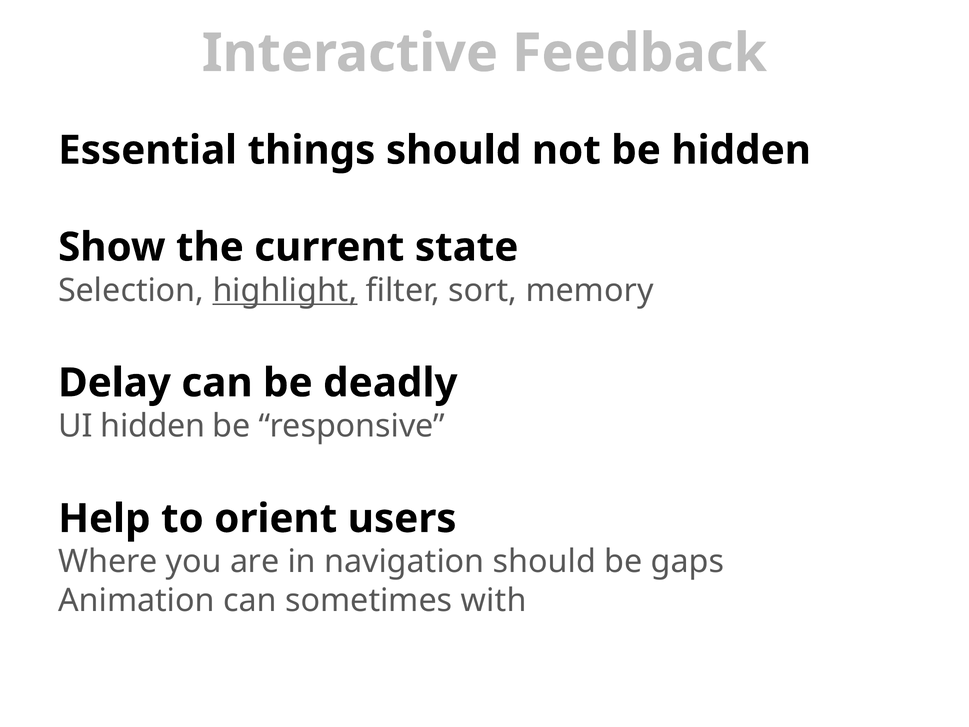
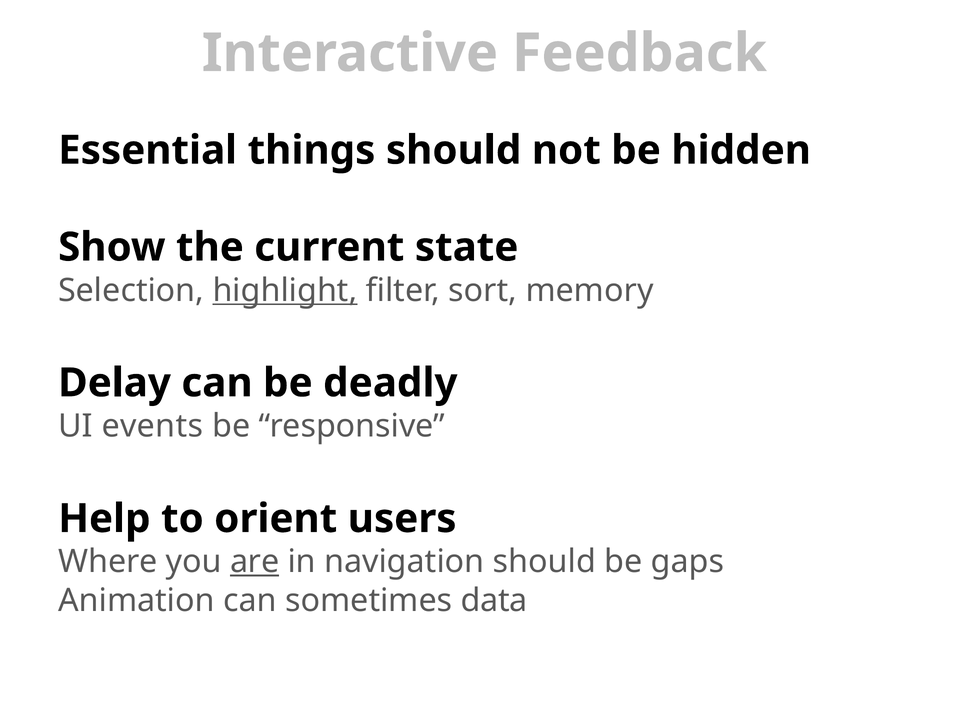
UI hidden: hidden -> events (152, 426)
are underline: none -> present (255, 562)
with: with -> data (494, 600)
